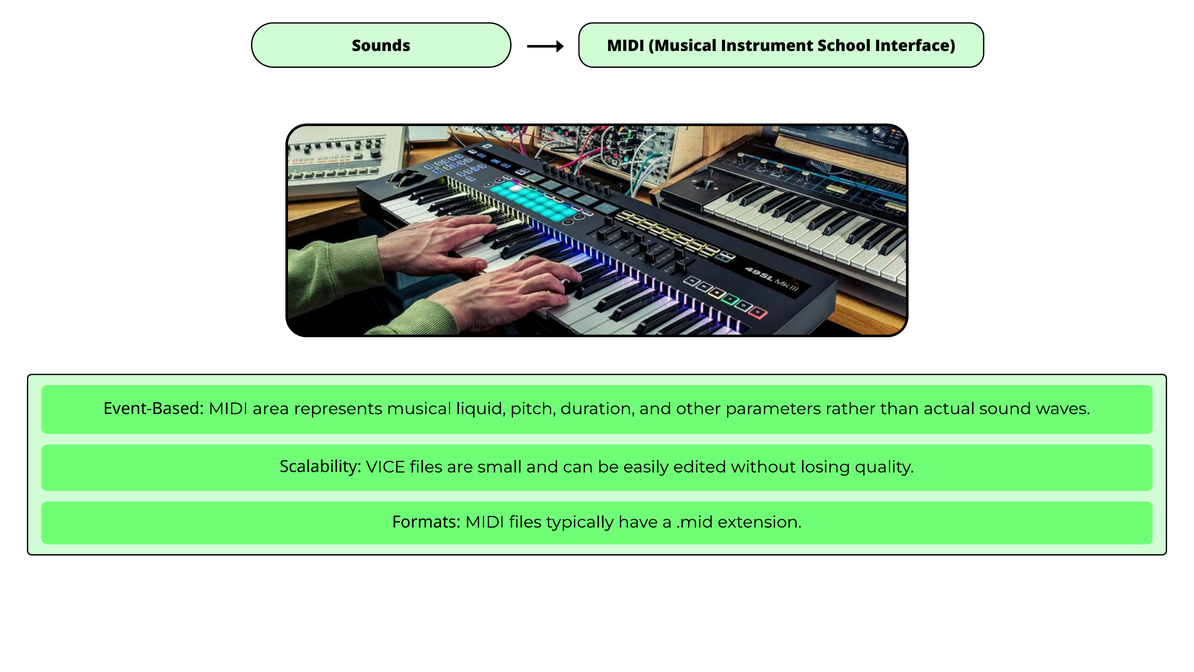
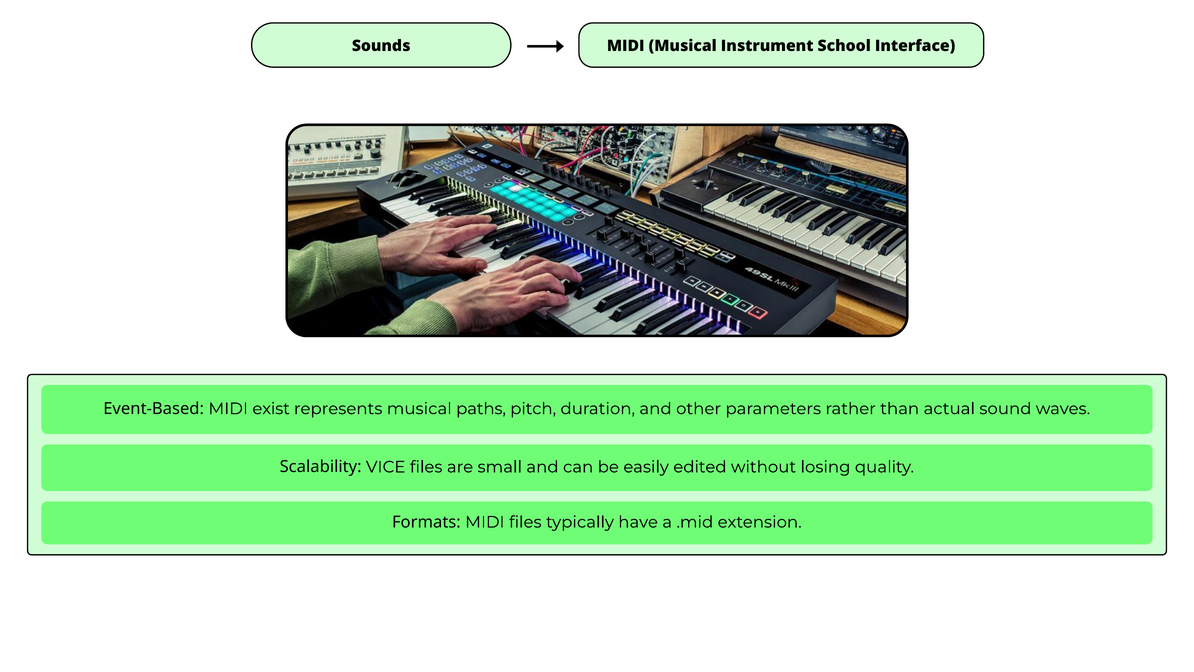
area: area -> exist (271, 408)
liquid: liquid -> paths (481, 408)
